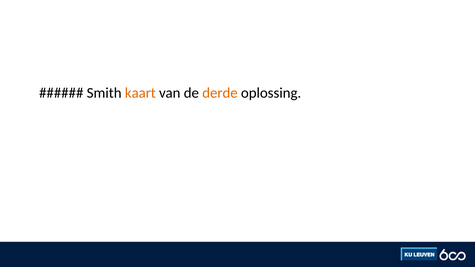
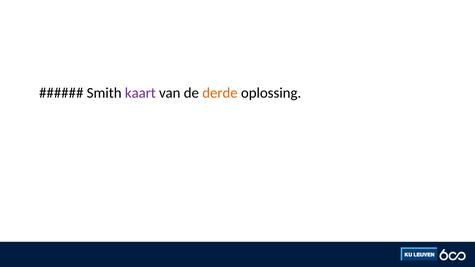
kaart colour: orange -> purple (140, 93)
